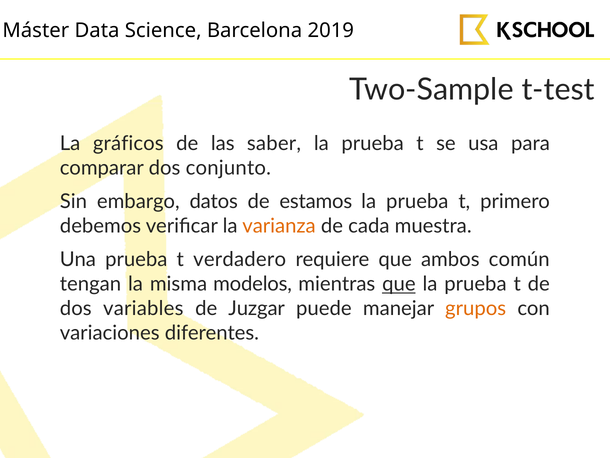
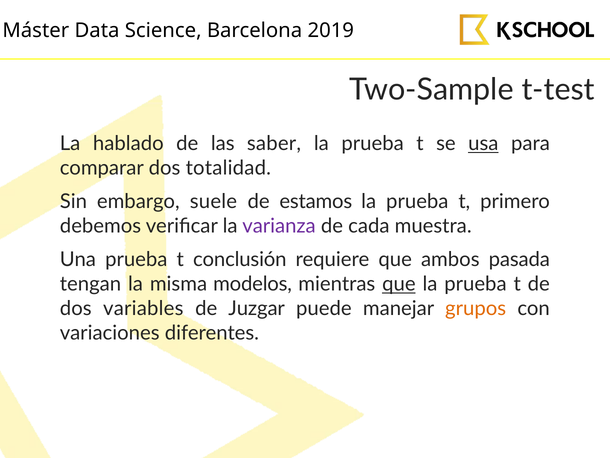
gráficos: gráficos -> hablado (128, 144)
usa underline: none -> present (483, 144)
conjunto: conjunto -> totalidad (228, 168)
datos: datos -> suele (213, 201)
varianza colour: orange -> purple (279, 226)
verdadero: verdadero -> conclusión (240, 259)
común: común -> pasada (519, 259)
